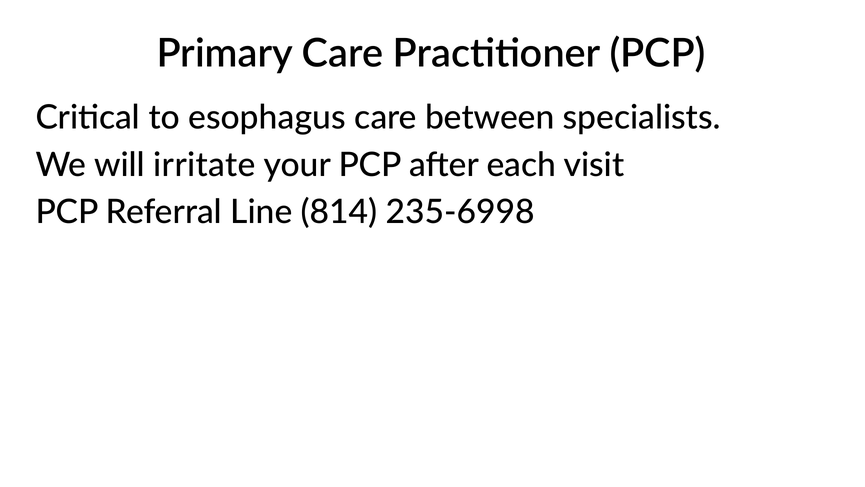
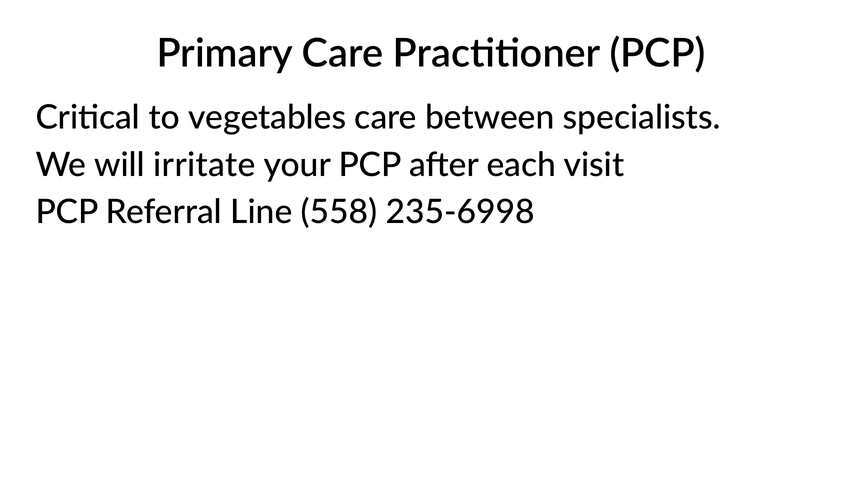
esophagus: esophagus -> vegetables (267, 118)
814: 814 -> 558 (339, 212)
